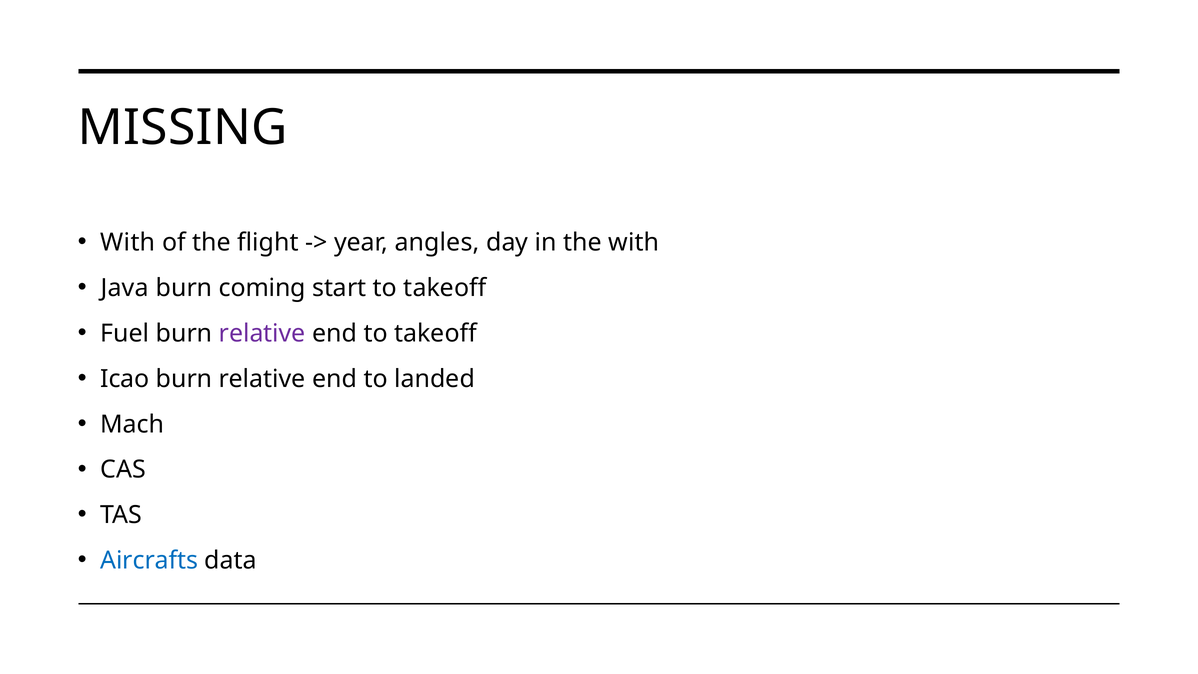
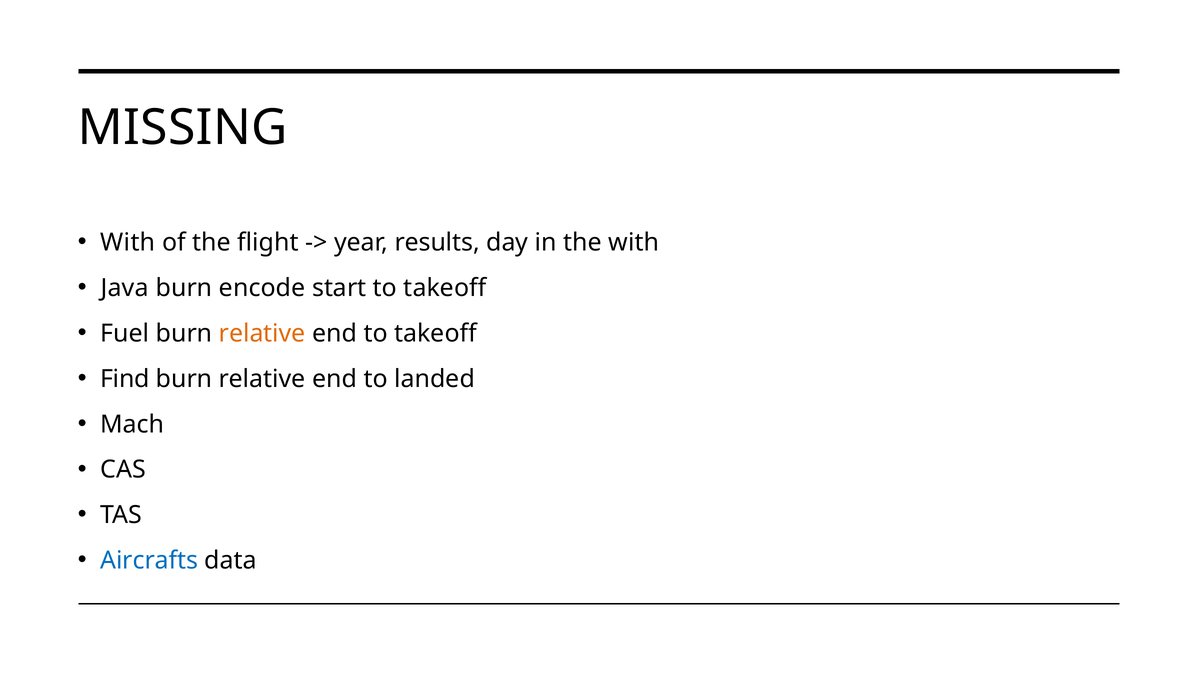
angles: angles -> results (437, 243)
coming: coming -> encode (262, 288)
relative colour: purple -> orange (262, 333)
Icao: Icao -> Find (125, 379)
